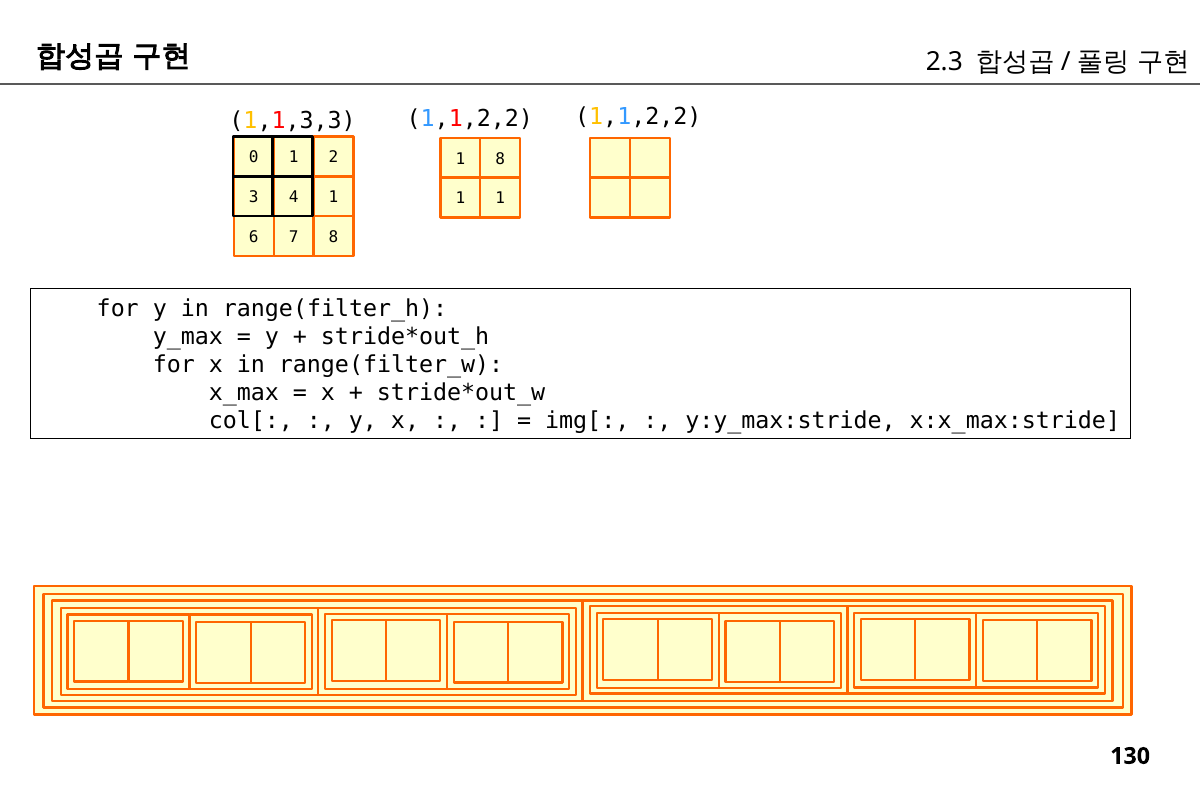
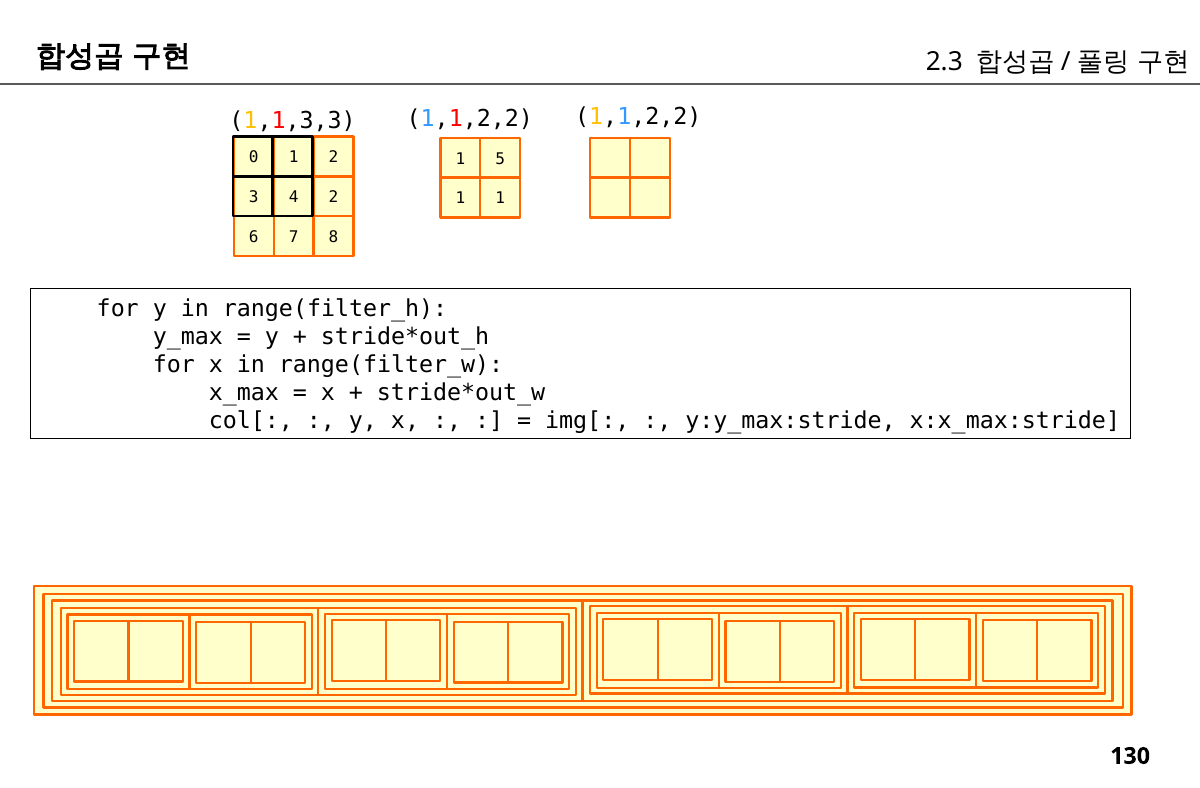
1 8: 8 -> 5 (500, 159)
4 1: 1 -> 2 (334, 198)
